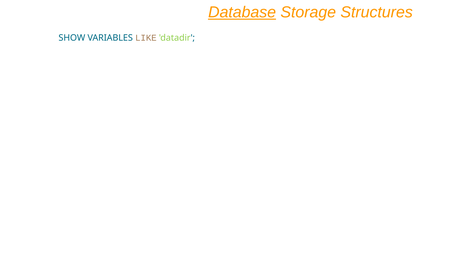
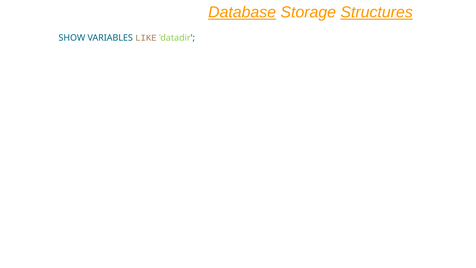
Structures underline: none -> present (377, 12)
